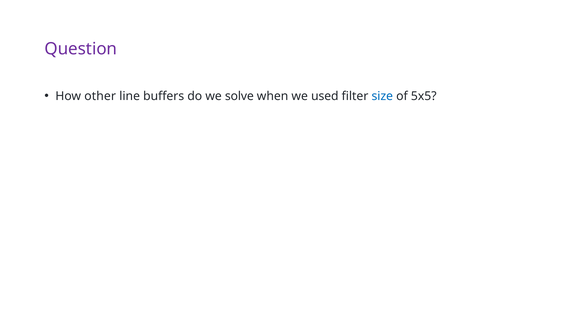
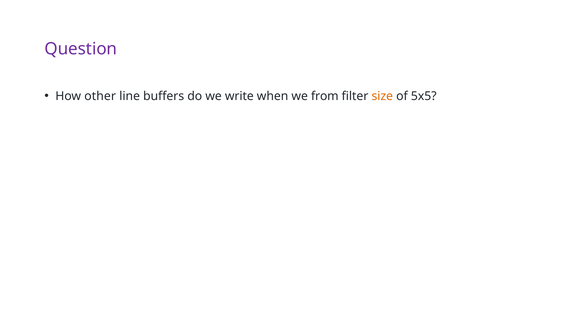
solve: solve -> write (239, 96)
used: used -> from (325, 96)
size colour: blue -> orange (382, 96)
